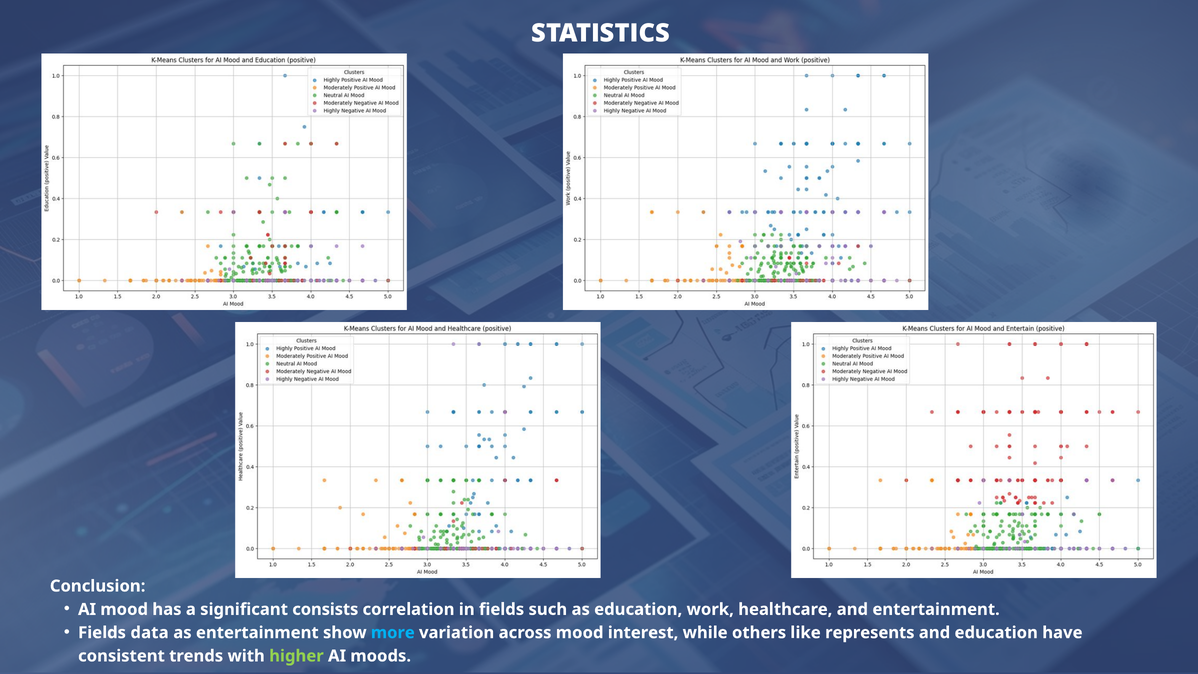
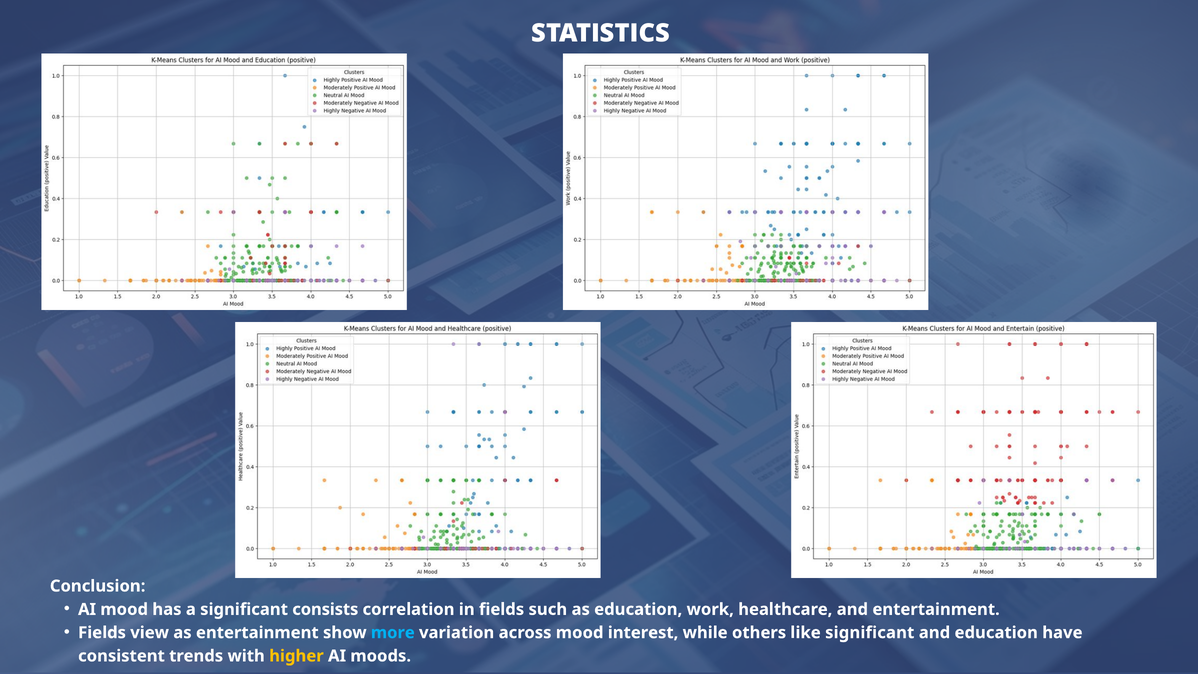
data: data -> view (150, 633)
like represents: represents -> significant (870, 633)
higher colour: light green -> yellow (296, 656)
